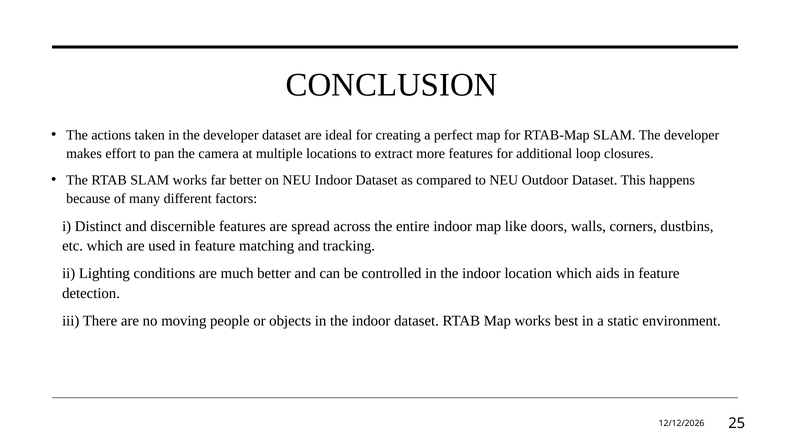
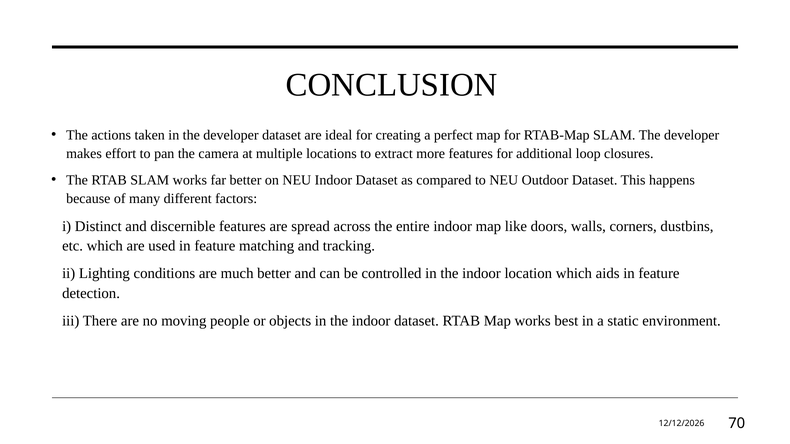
25: 25 -> 70 (737, 424)
